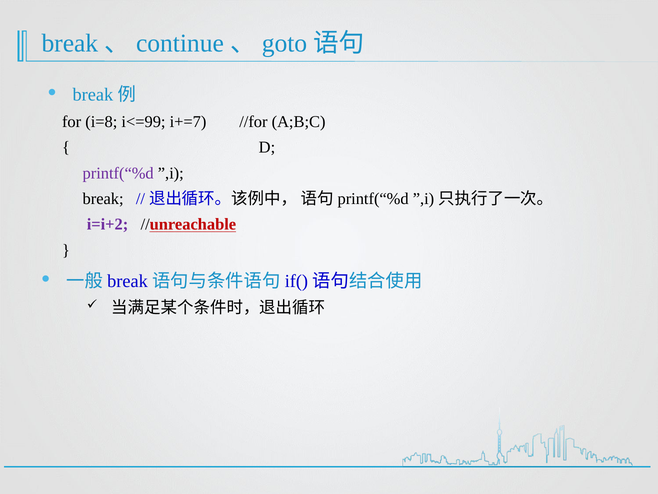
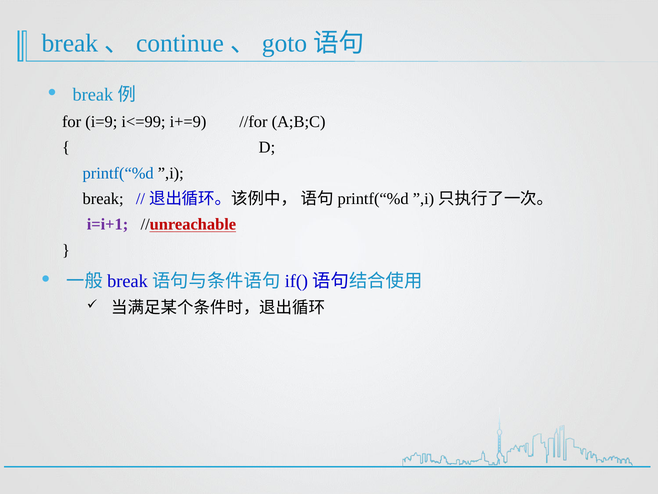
i=8: i=8 -> i=9 (101, 122)
i+=7: i+=7 -> i+=9 (188, 122)
printf(“%d colour: purple -> blue (118, 173)
i=i+2: i=i+2 -> i=i+1 (108, 224)
